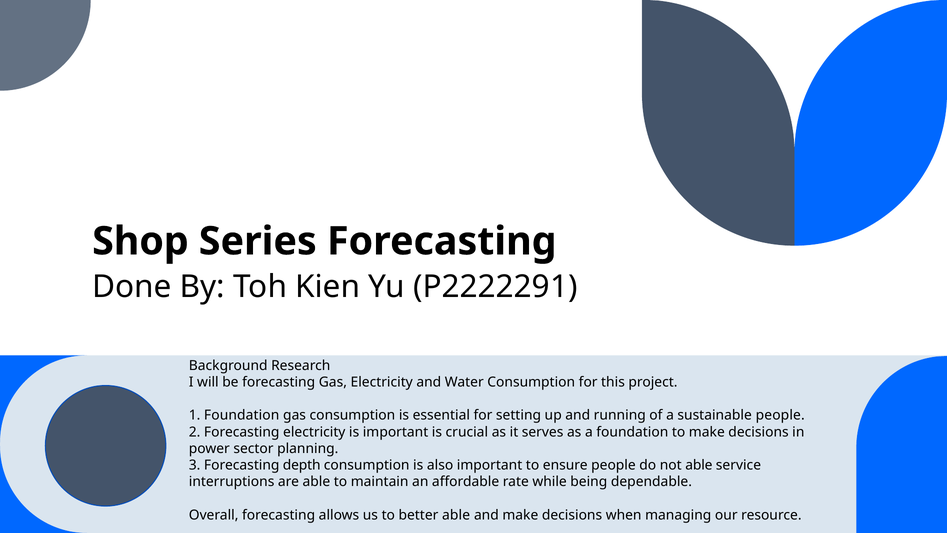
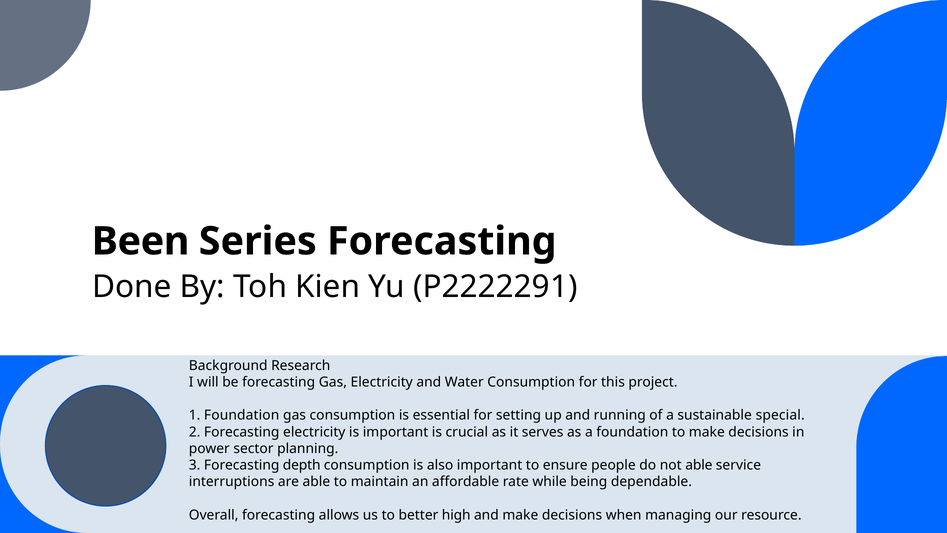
Shop: Shop -> Been (141, 241)
sustainable people: people -> special (780, 415)
better able: able -> high (456, 515)
